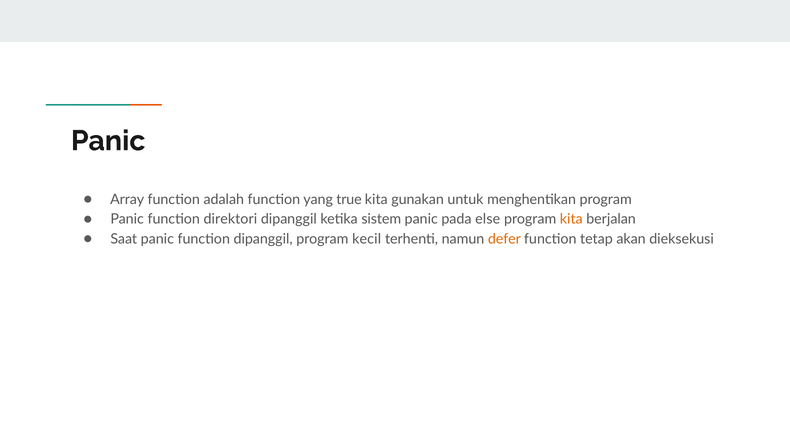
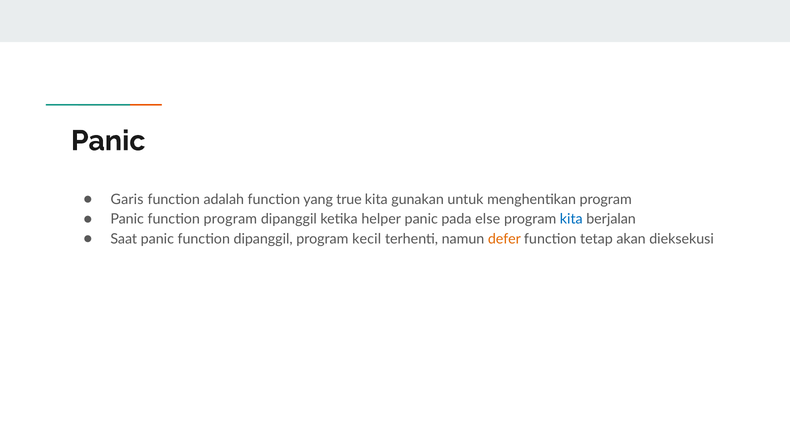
Array: Array -> Garis (127, 200)
function direktori: direktori -> program (230, 219)
sistem: sistem -> helper (381, 219)
kita colour: orange -> blue (571, 219)
